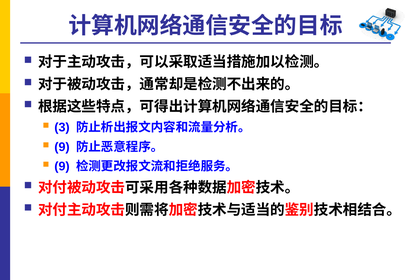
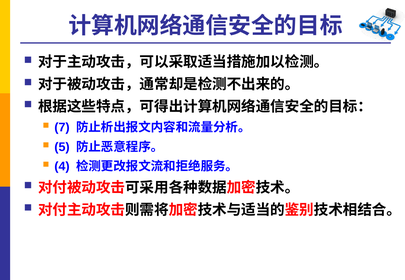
3: 3 -> 7 (62, 128)
9: 9 -> 5 (62, 147)
9: 9 -> 4 (62, 167)
